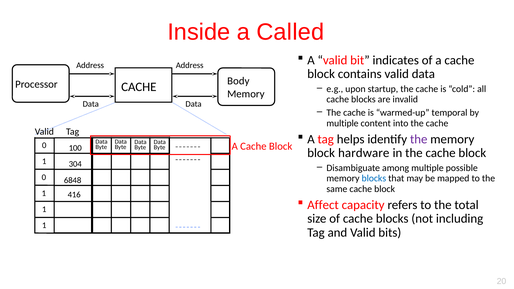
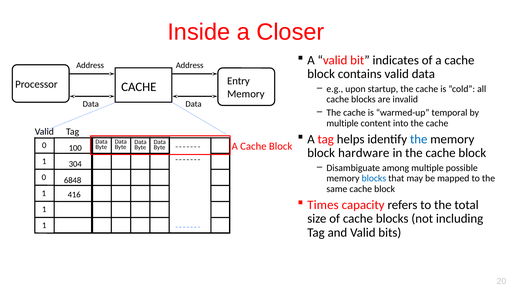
Called: Called -> Closer (290, 32)
Body: Body -> Entry (238, 81)
the colour: purple -> blue (419, 139)
Affect: Affect -> Times (323, 205)
